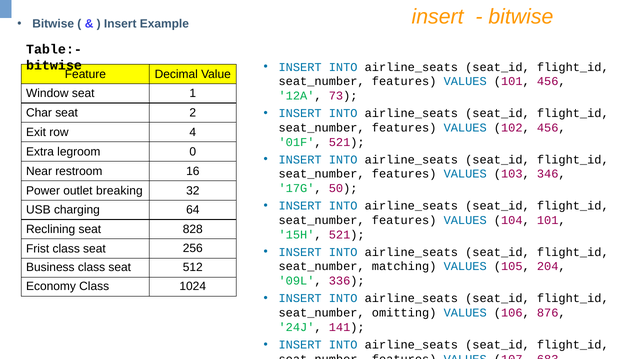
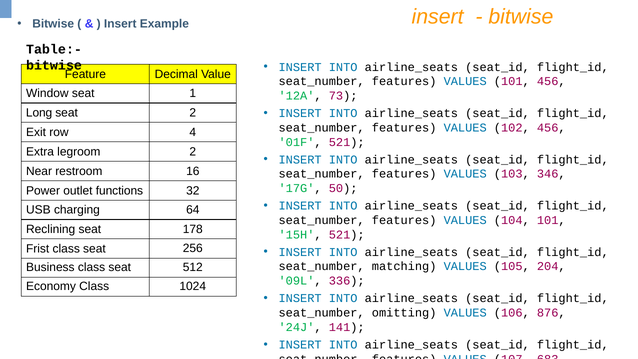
Char: Char -> Long (39, 113)
legroom 0: 0 -> 2 (193, 152)
breaking: breaking -> functions (119, 191)
828: 828 -> 178 (193, 229)
